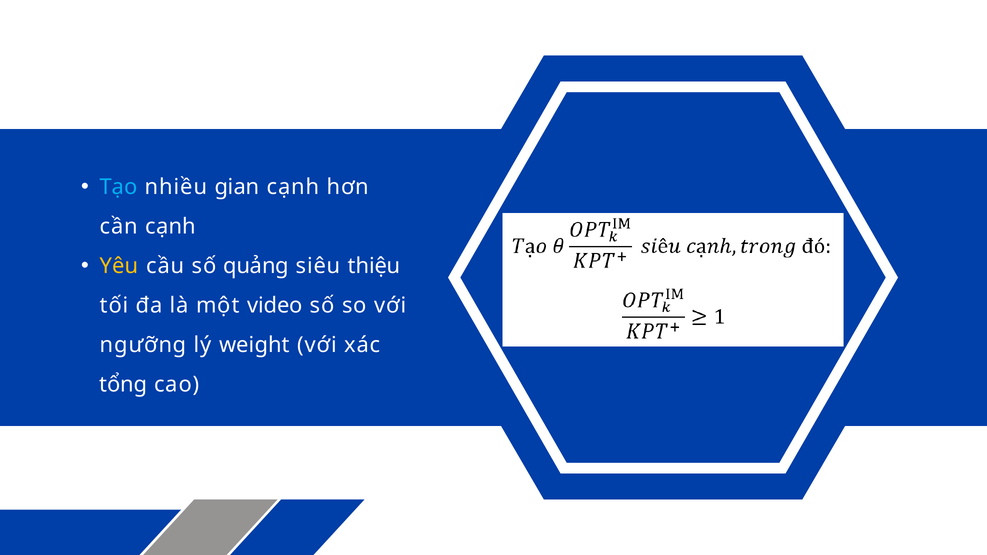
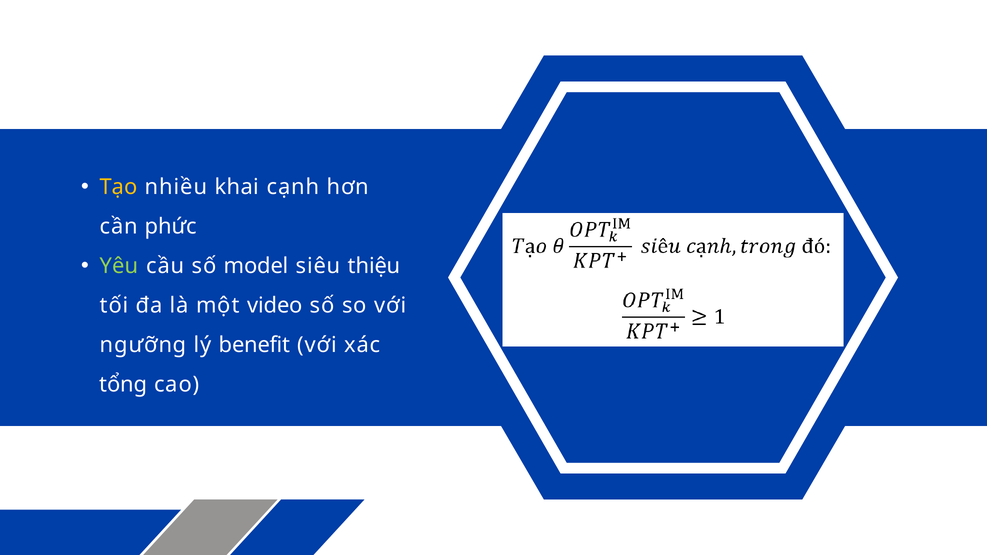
Tạo colour: light blue -> yellow (119, 187)
gian: gian -> khai (237, 187)
cần cạnh: cạnh -> phức (171, 227)
Yêu colour: yellow -> light green (119, 266)
quảng: quảng -> model (256, 266)
weight: weight -> benefit (255, 345)
